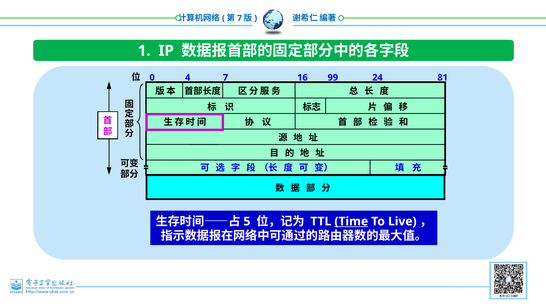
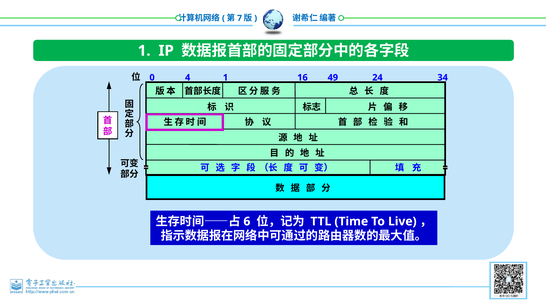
4 7: 7 -> 1 (225, 78)
99: 99 -> 49 (333, 78)
81: 81 -> 34 (443, 78)
5: 5 -> 6 (247, 222)
Time underline: present -> none (351, 222)
